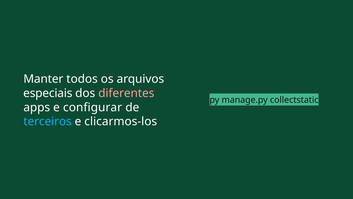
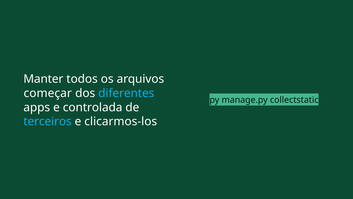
especiais: especiais -> começar (48, 93)
diferentes colour: pink -> light blue (126, 93)
configurar: configurar -> controlada (93, 107)
